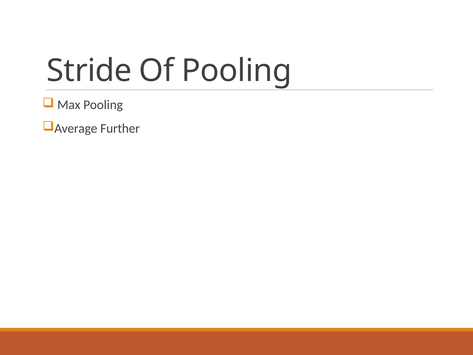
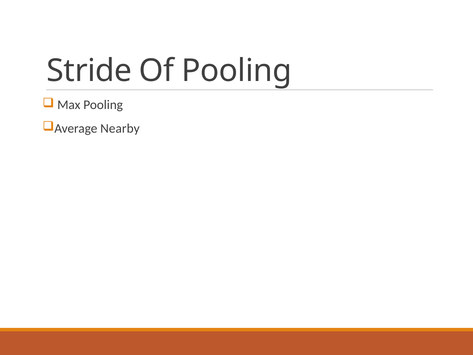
Further: Further -> Nearby (120, 128)
